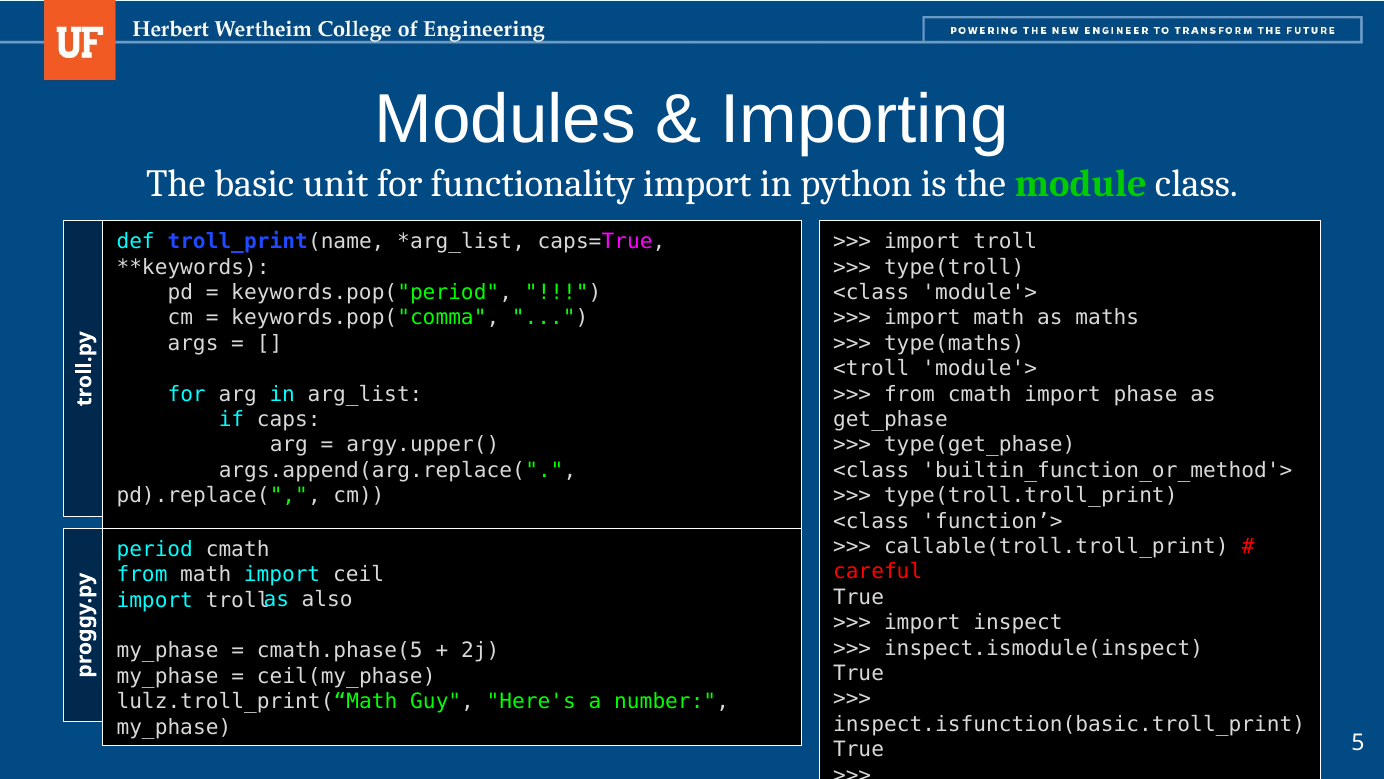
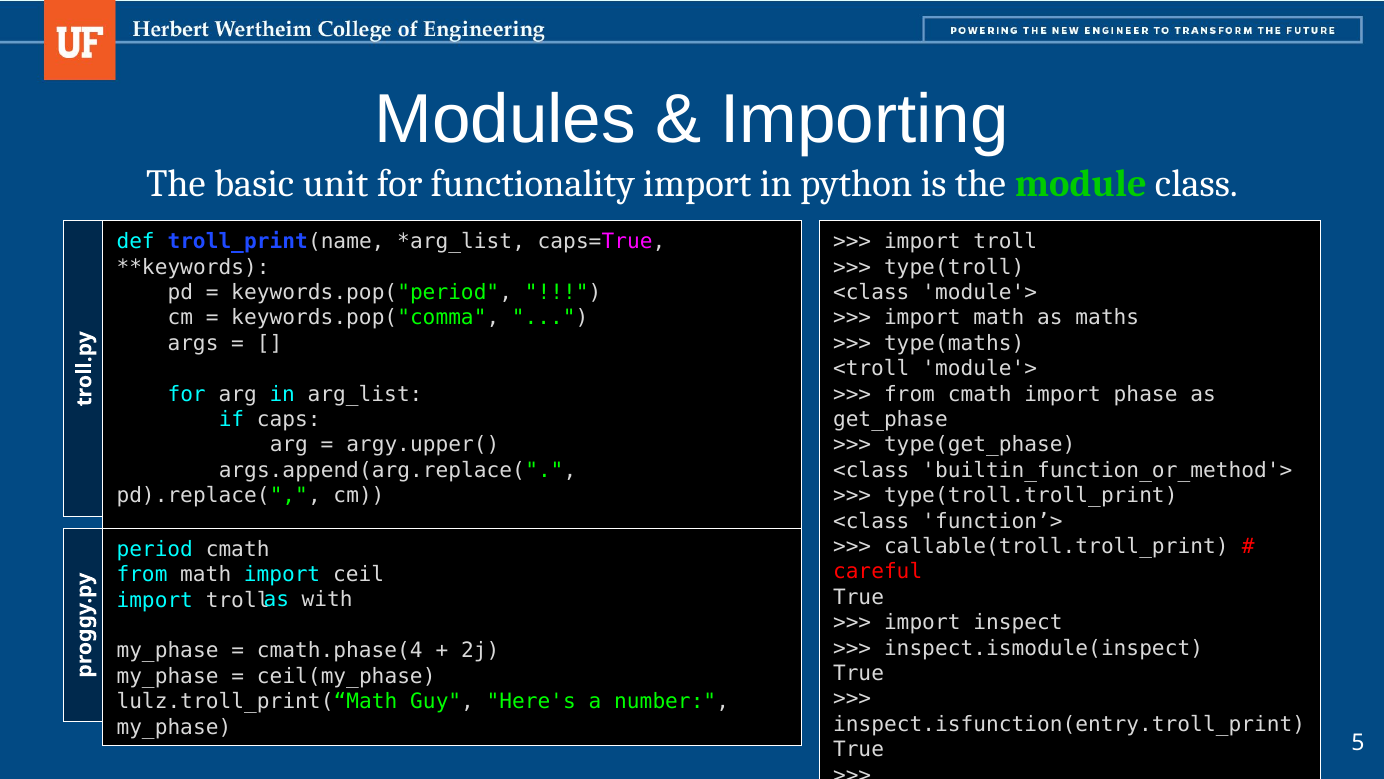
also: also -> with (327, 599)
cmath.phase(5: cmath.phase(5 -> cmath.phase(4 (340, 651)
inspect.isfunction(basic.troll_print: inspect.isfunction(basic.troll_print -> inspect.isfunction(entry.troll_print (1069, 724)
